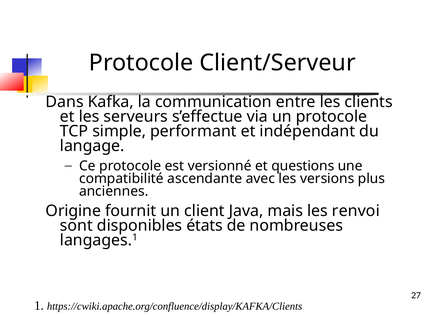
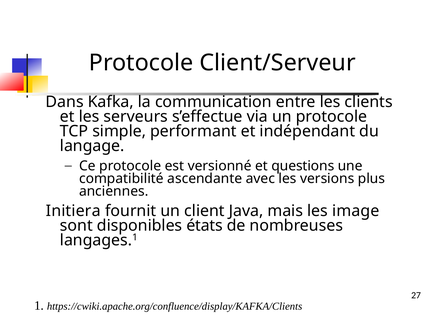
Origine: Origine -> Initiera (73, 211)
renvoi: renvoi -> image (356, 211)
